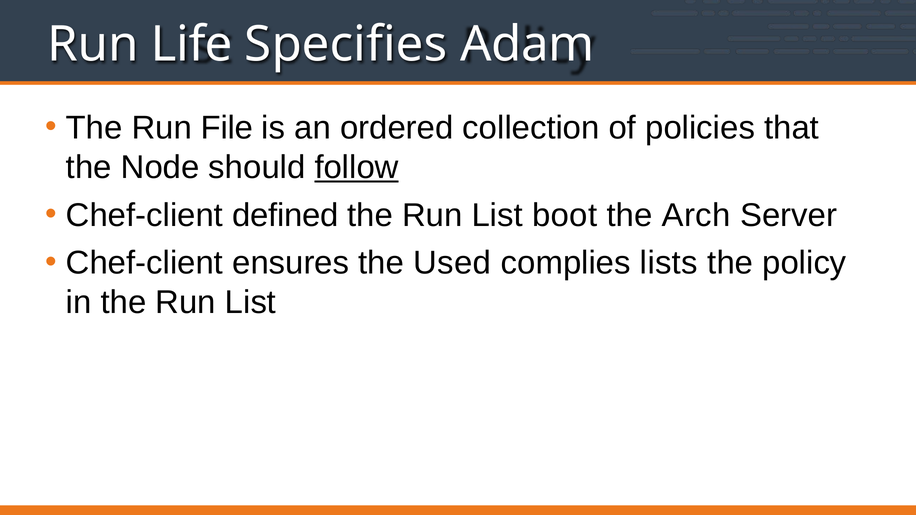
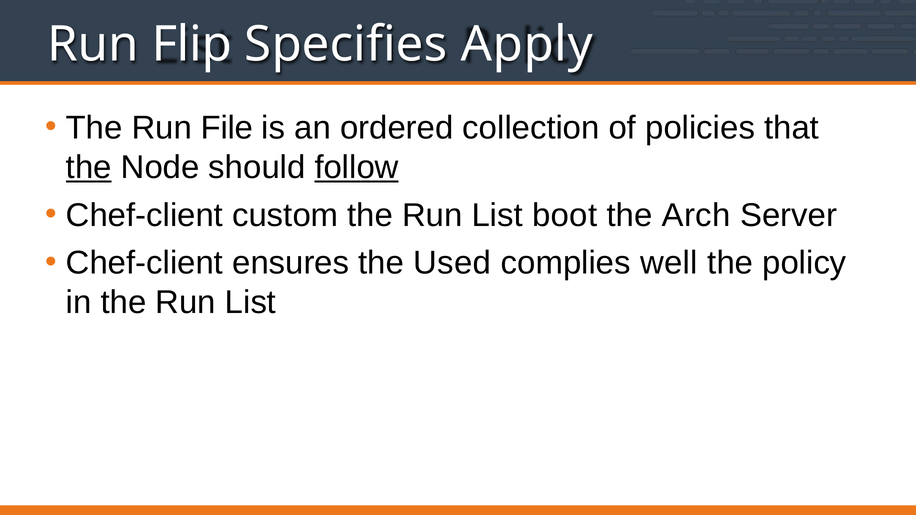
Life: Life -> Flip (192, 45)
Adam: Adam -> Apply (527, 45)
the underline: none -> present (89, 167)
defined: defined -> custom (285, 215)
lists: lists -> well (669, 263)
